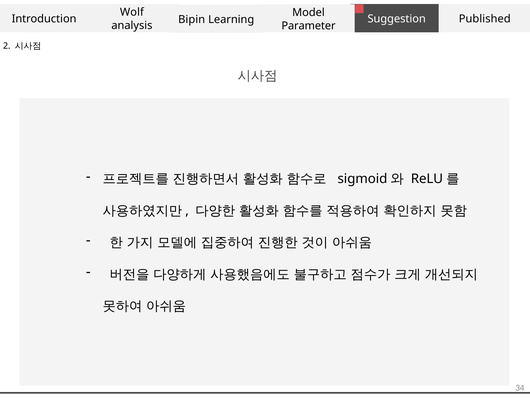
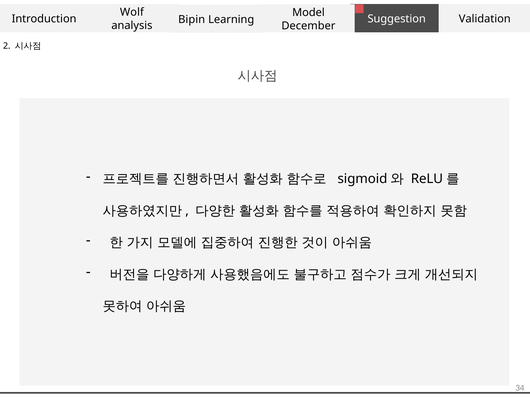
Published: Published -> Validation (485, 19)
Parameter: Parameter -> December (308, 26)
